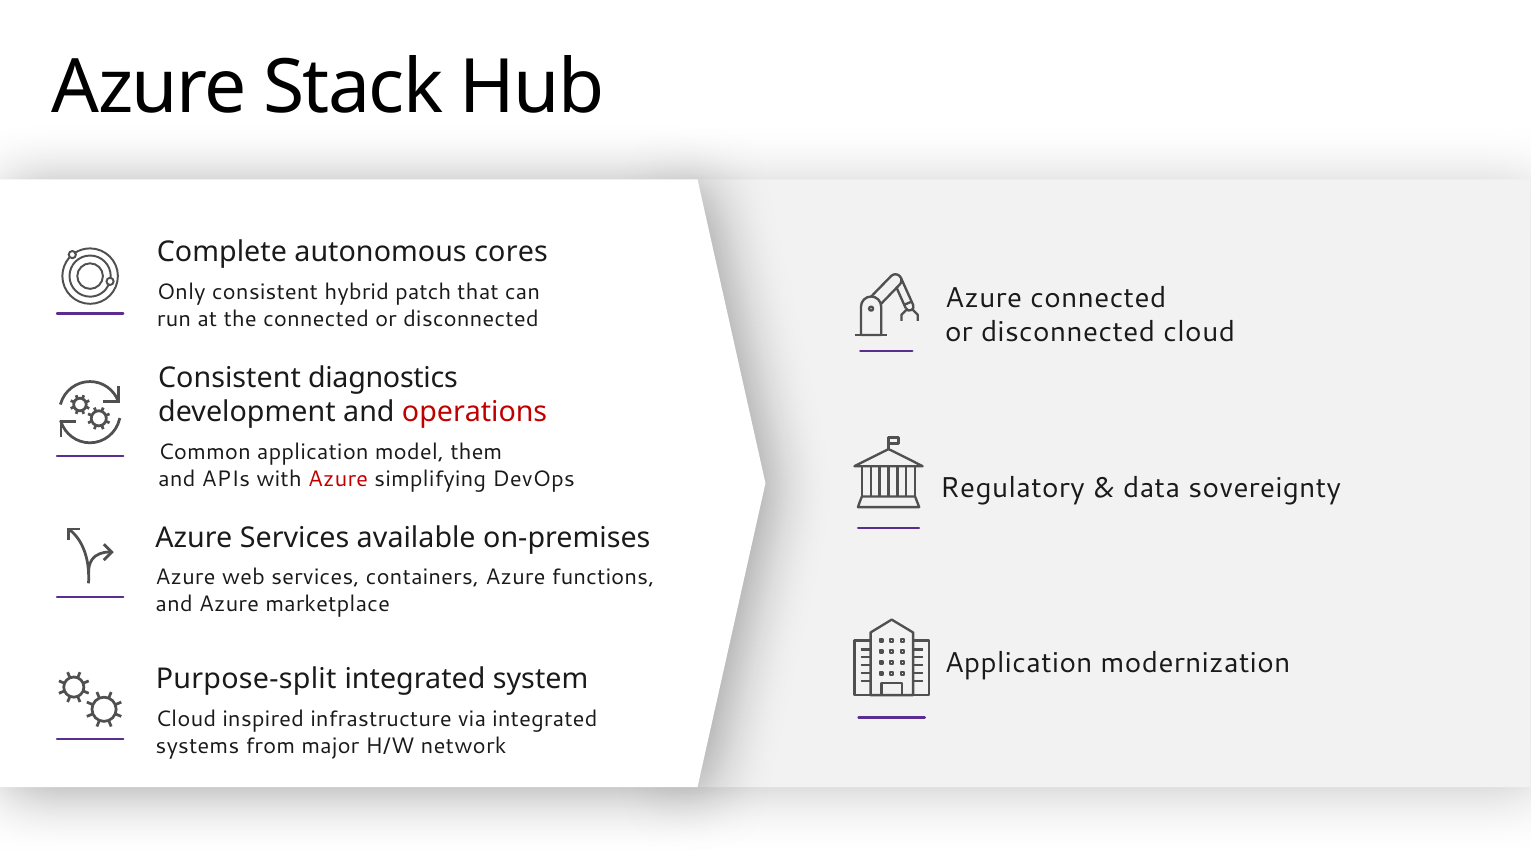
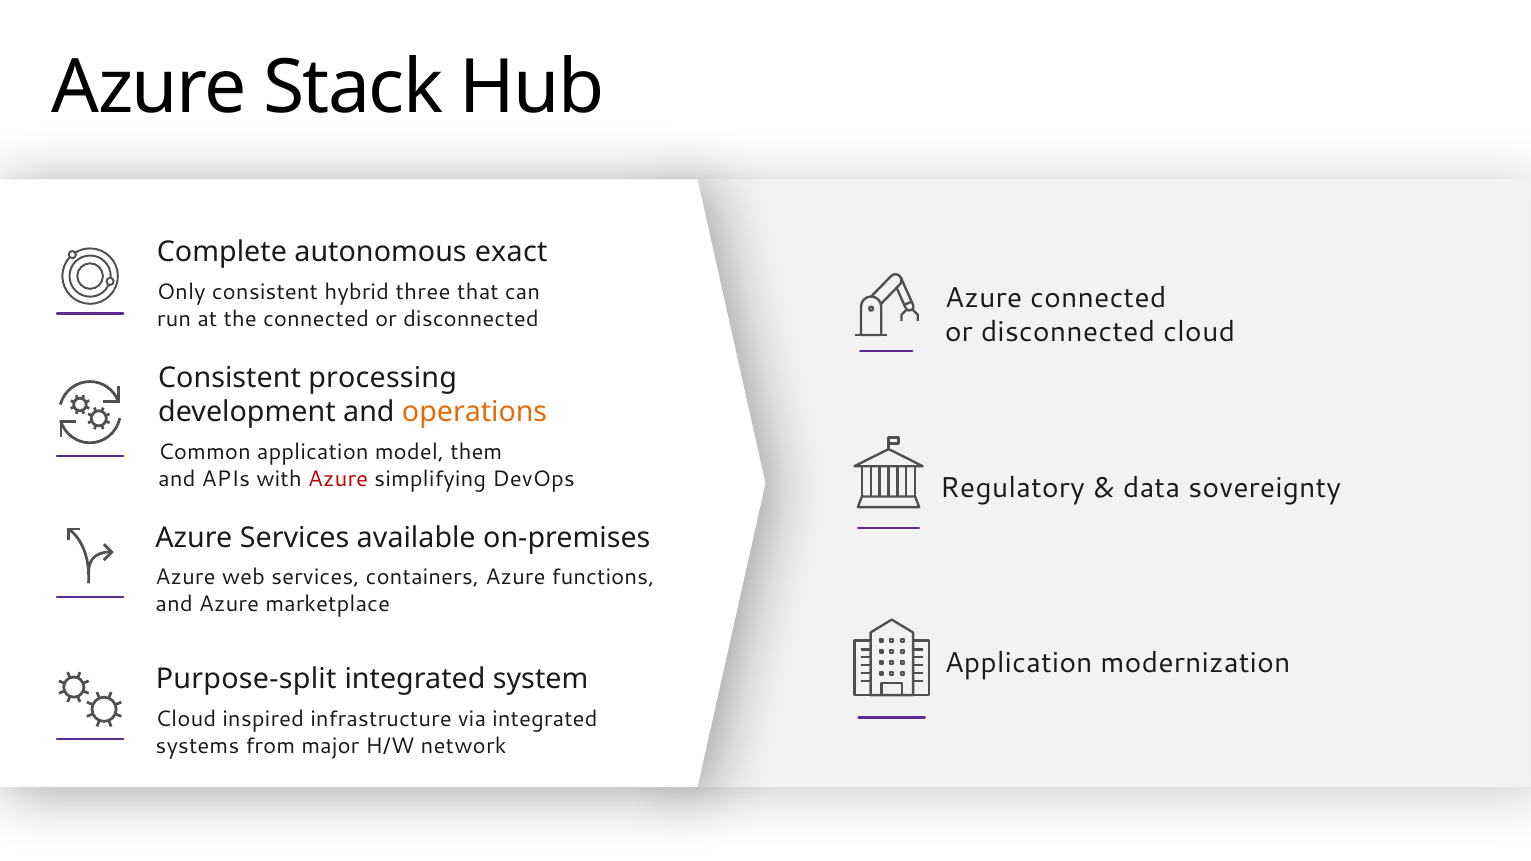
cores: cores -> exact (511, 252)
patch: patch -> three (423, 292)
diagnostics: diagnostics -> processing (383, 378)
operations colour: red -> orange (475, 413)
